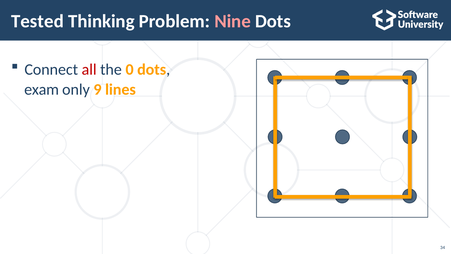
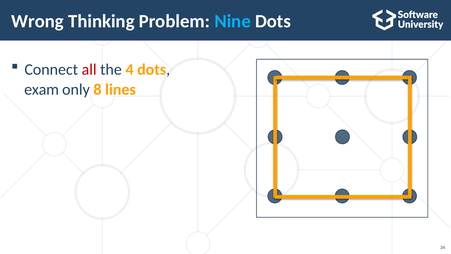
Tested: Tested -> Wrong (37, 21)
Nine colour: pink -> light blue (233, 21)
0: 0 -> 4 (130, 69)
9: 9 -> 8 (98, 89)
